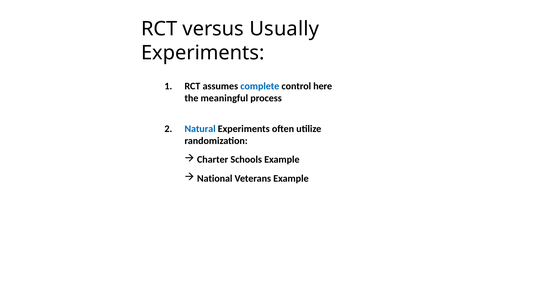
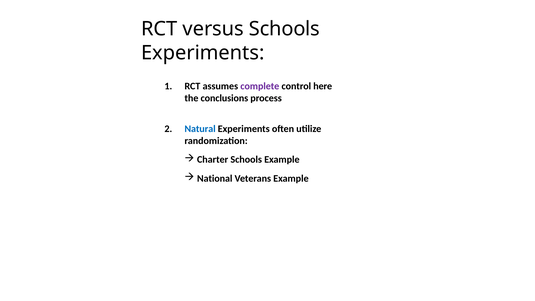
versus Usually: Usually -> Schools (284, 29)
complete colour: blue -> purple (260, 86)
meaningful: meaningful -> conclusions (224, 98)
